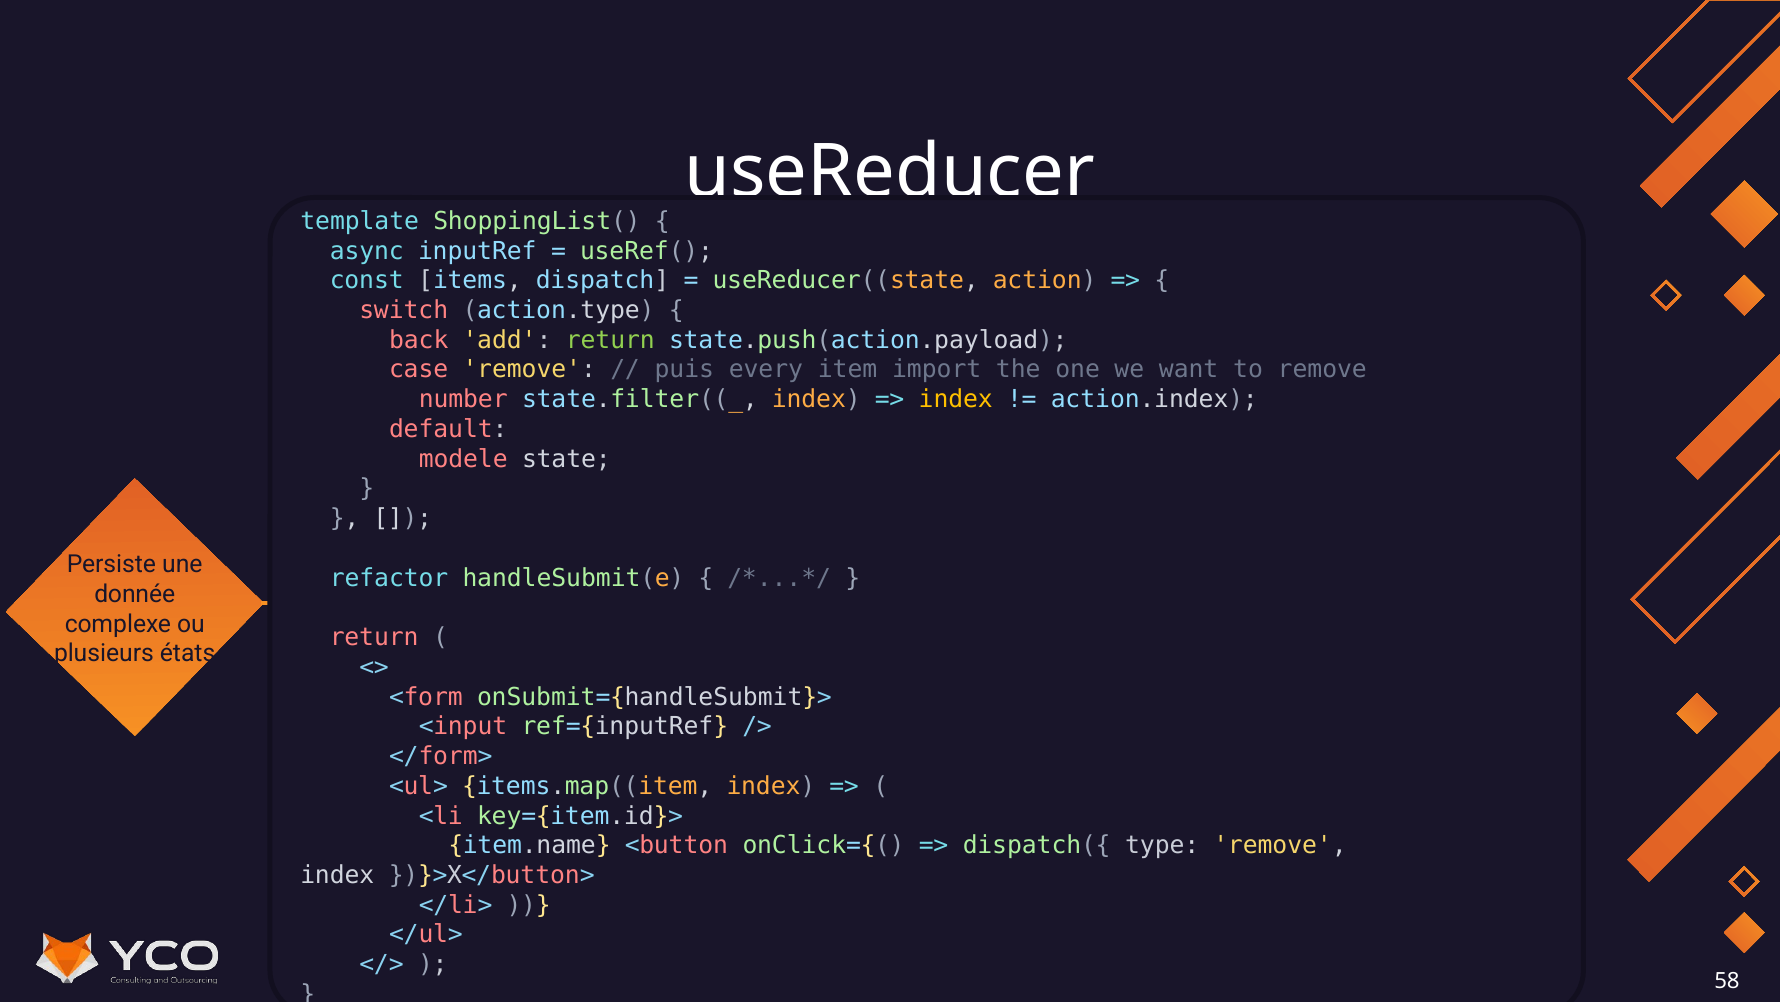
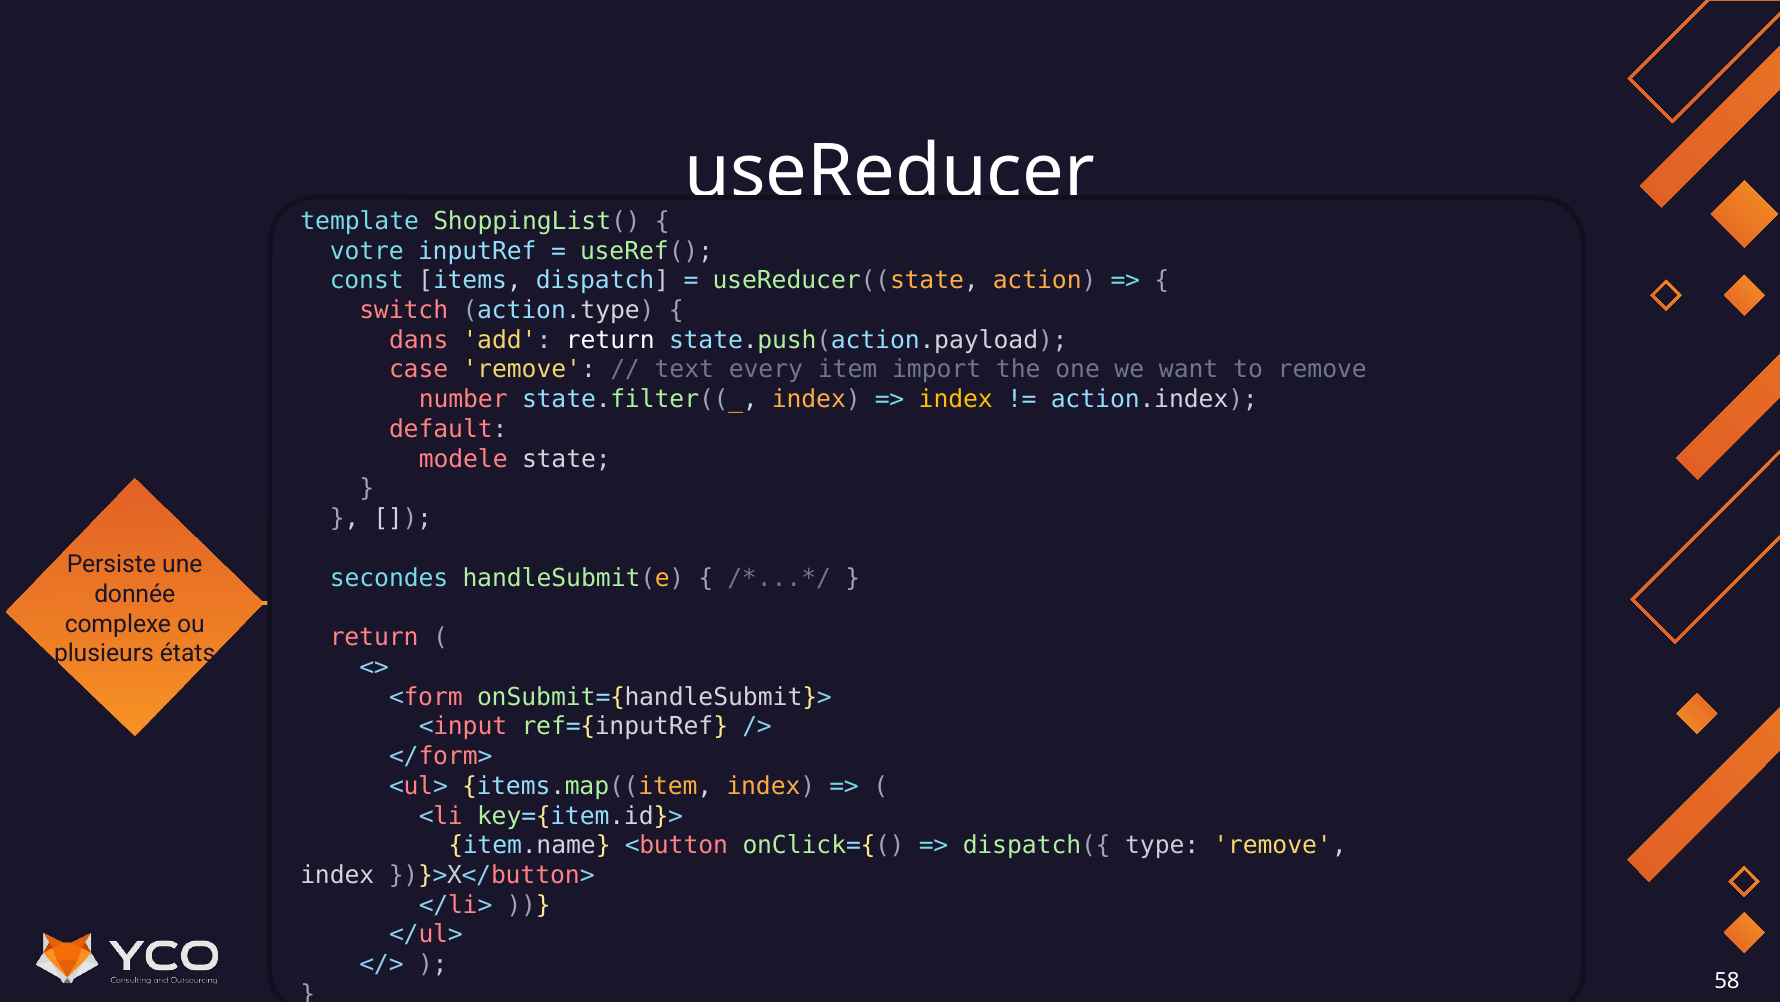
async: async -> votre (367, 251)
back: back -> dans (419, 340)
return colour: light green -> white (610, 340)
puis: puis -> text (684, 370)
refactor: refactor -> secondes (389, 578)
